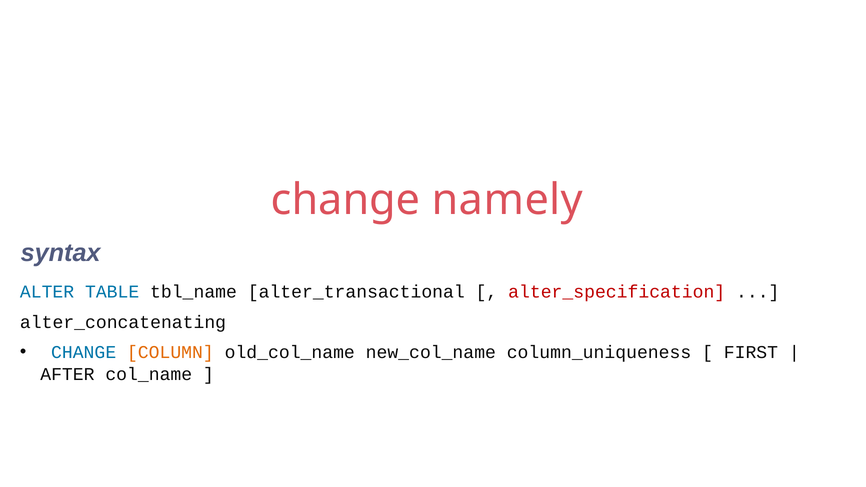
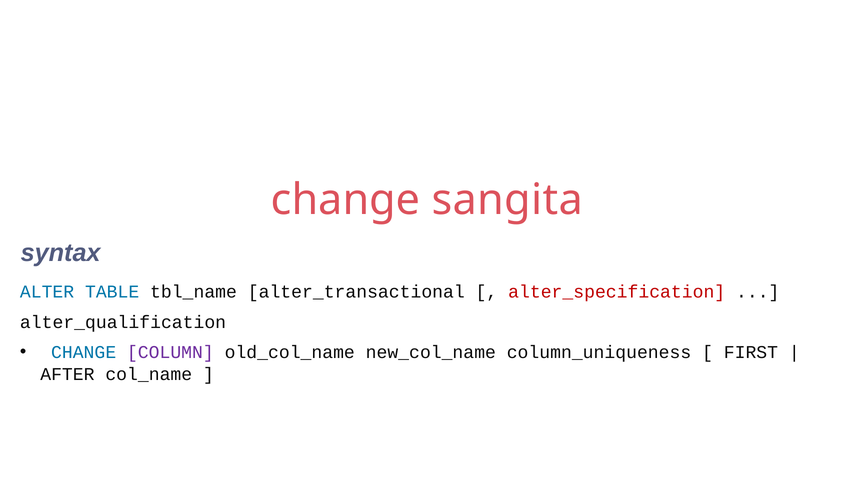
namely: namely -> sangita (507, 200)
alter_concatenating: alter_concatenating -> alter_qualification (123, 322)
COLUMN colour: orange -> purple (170, 353)
